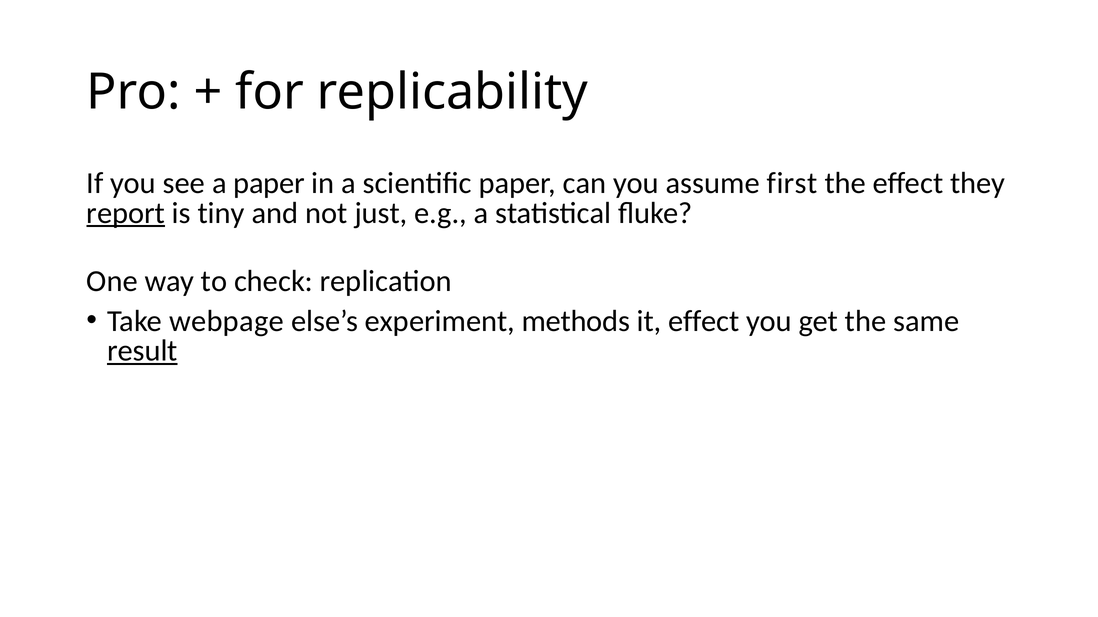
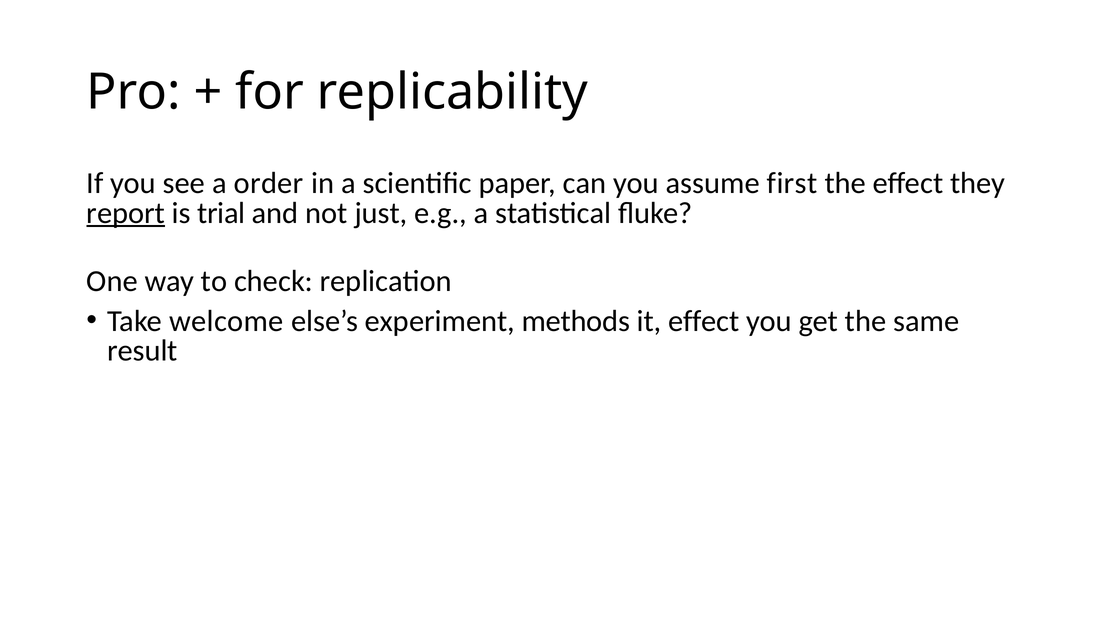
a paper: paper -> order (269, 184)
tiny: tiny -> trial (221, 213)
webpage: webpage -> welcome (226, 321)
result underline: present -> none (142, 351)
